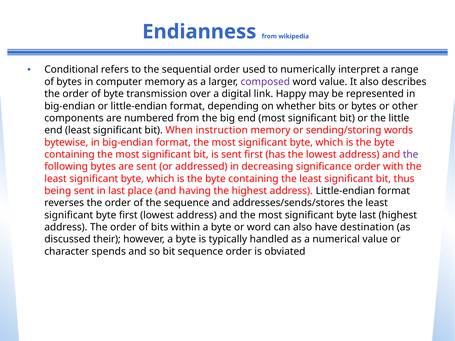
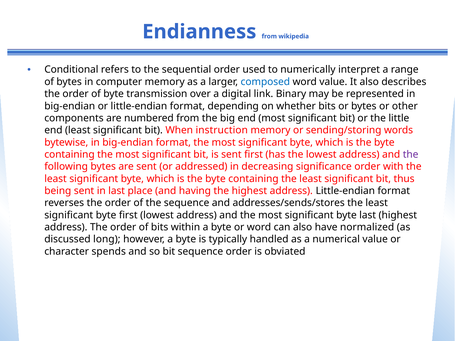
composed colour: purple -> blue (265, 82)
Happy: Happy -> Binary (291, 94)
destination: destination -> normalized (367, 227)
their: their -> long (107, 240)
